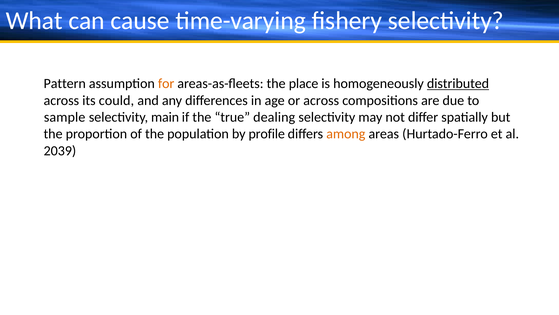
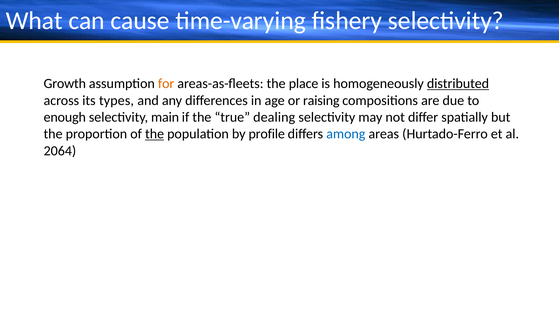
Pattern: Pattern -> Growth (65, 83)
could: could -> types (116, 100)
or across: across -> raising (321, 100)
sample: sample -> enough (65, 117)
the underline: none -> present (155, 134)
among colour: orange -> blue (346, 134)
2039: 2039 -> 2064 (60, 151)
